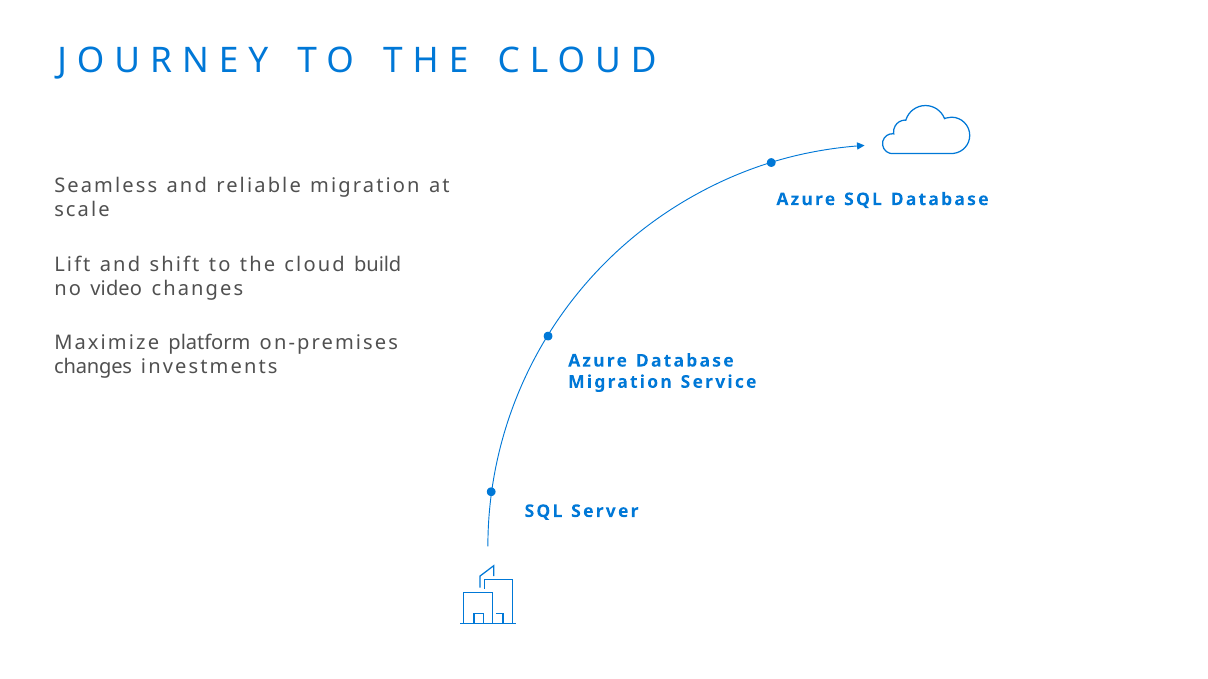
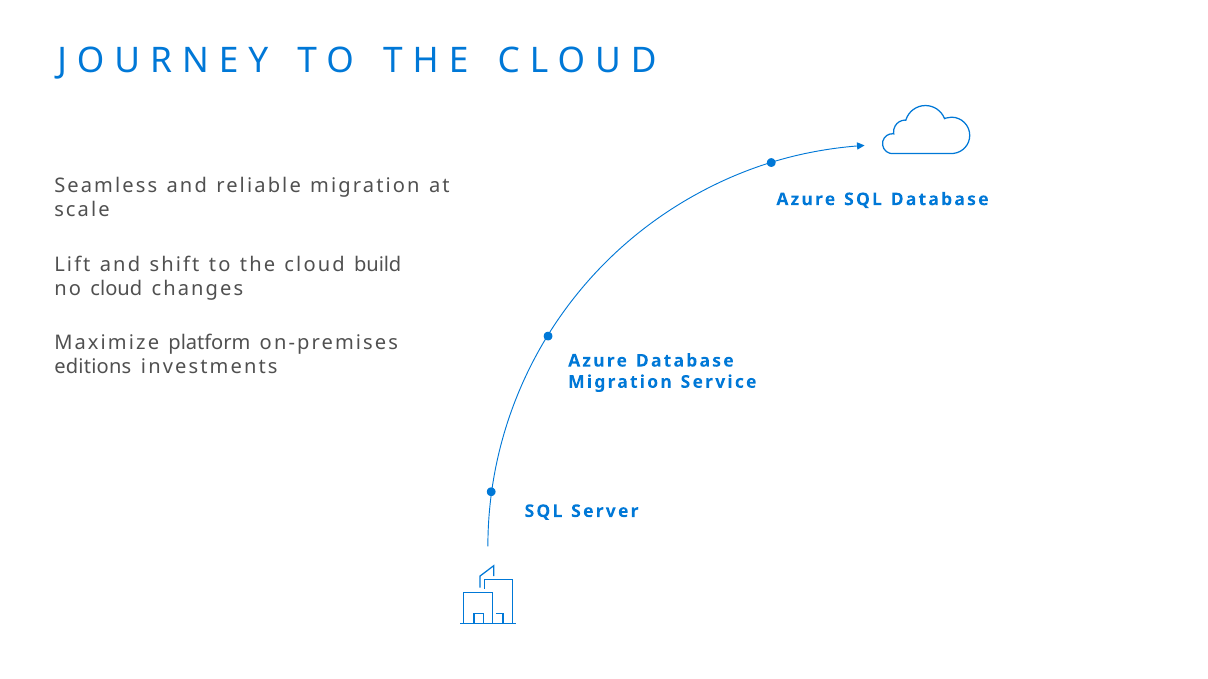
no video: video -> cloud (116, 289)
changes: changes -> editions (93, 367)
